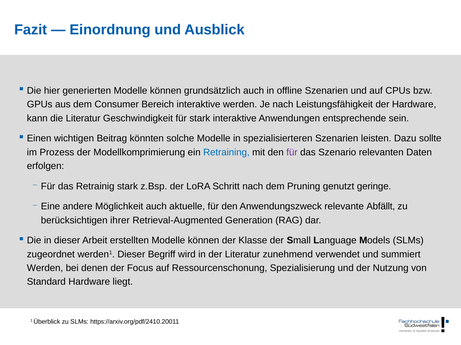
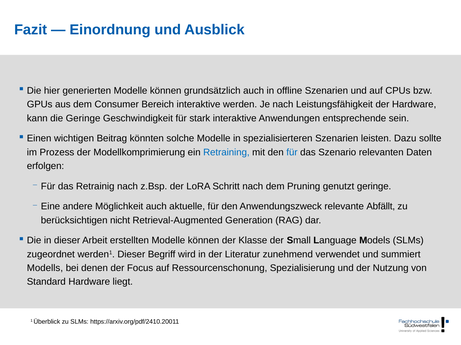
die Literatur: Literatur -> Geringe (83, 119)
für colour: purple -> blue (292, 153)
Retrainig stark: stark -> nach (128, 187)
ihrer: ihrer -> nicht (120, 221)
Werden: Werden -> Modells (45, 269)
